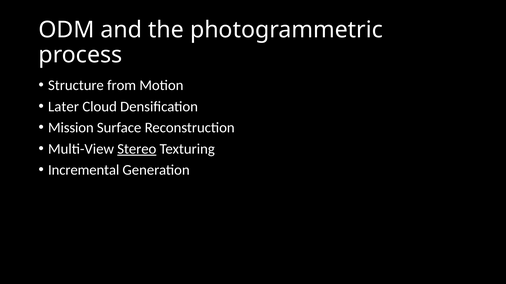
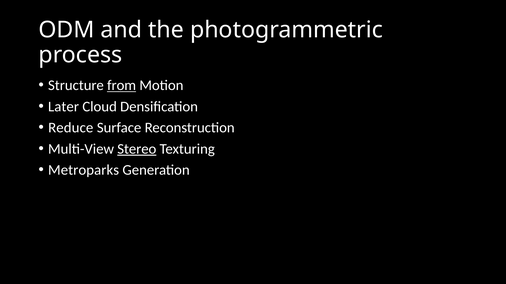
from underline: none -> present (122, 86)
Mission: Mission -> Reduce (71, 128)
Incremental: Incremental -> Metroparks (84, 170)
